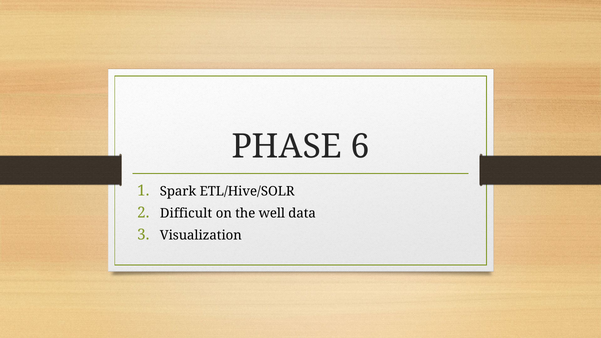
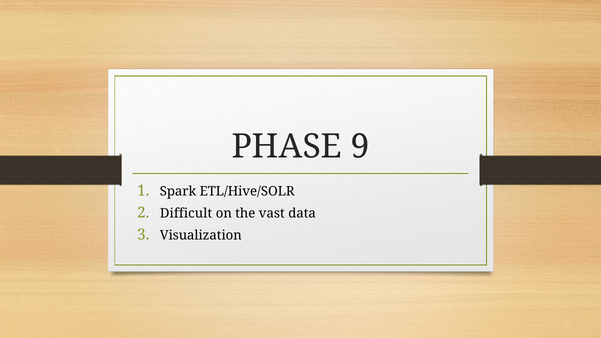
6: 6 -> 9 (360, 147)
well: well -> vast (272, 214)
